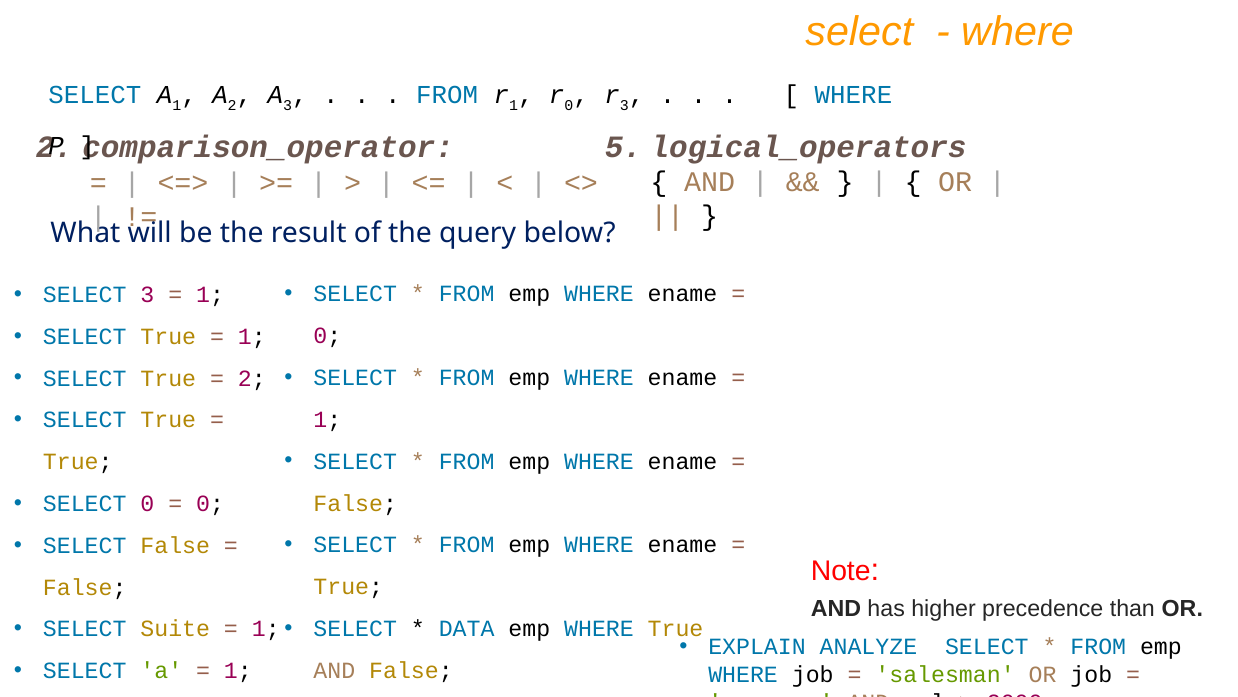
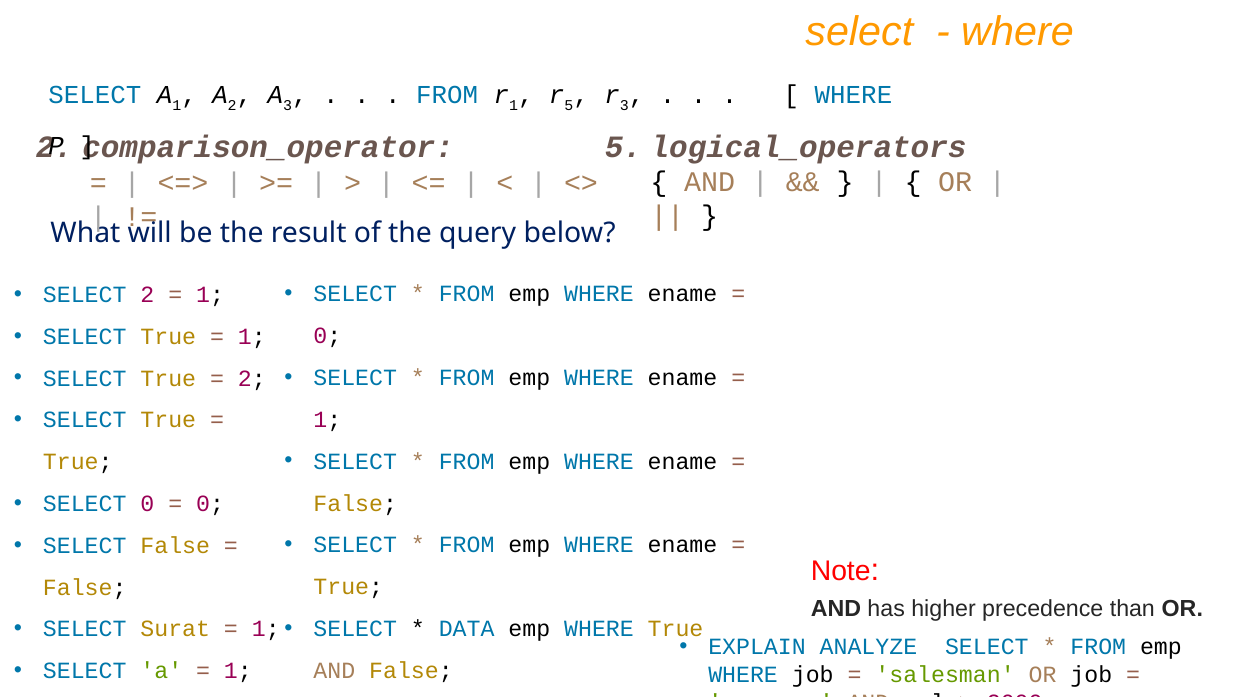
0: 0 -> 5 (569, 105)
SELECT 3: 3 -> 2 (147, 295)
Suite: Suite -> Surat (175, 629)
